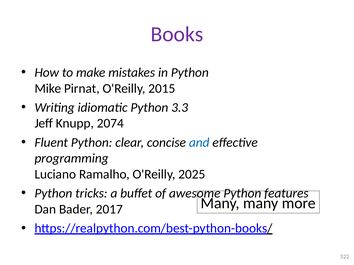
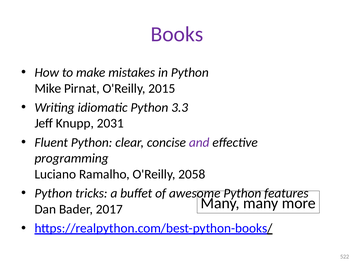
2074: 2074 -> 2031 (110, 124)
and colour: blue -> purple (199, 143)
2025: 2025 -> 2058 (192, 175)
